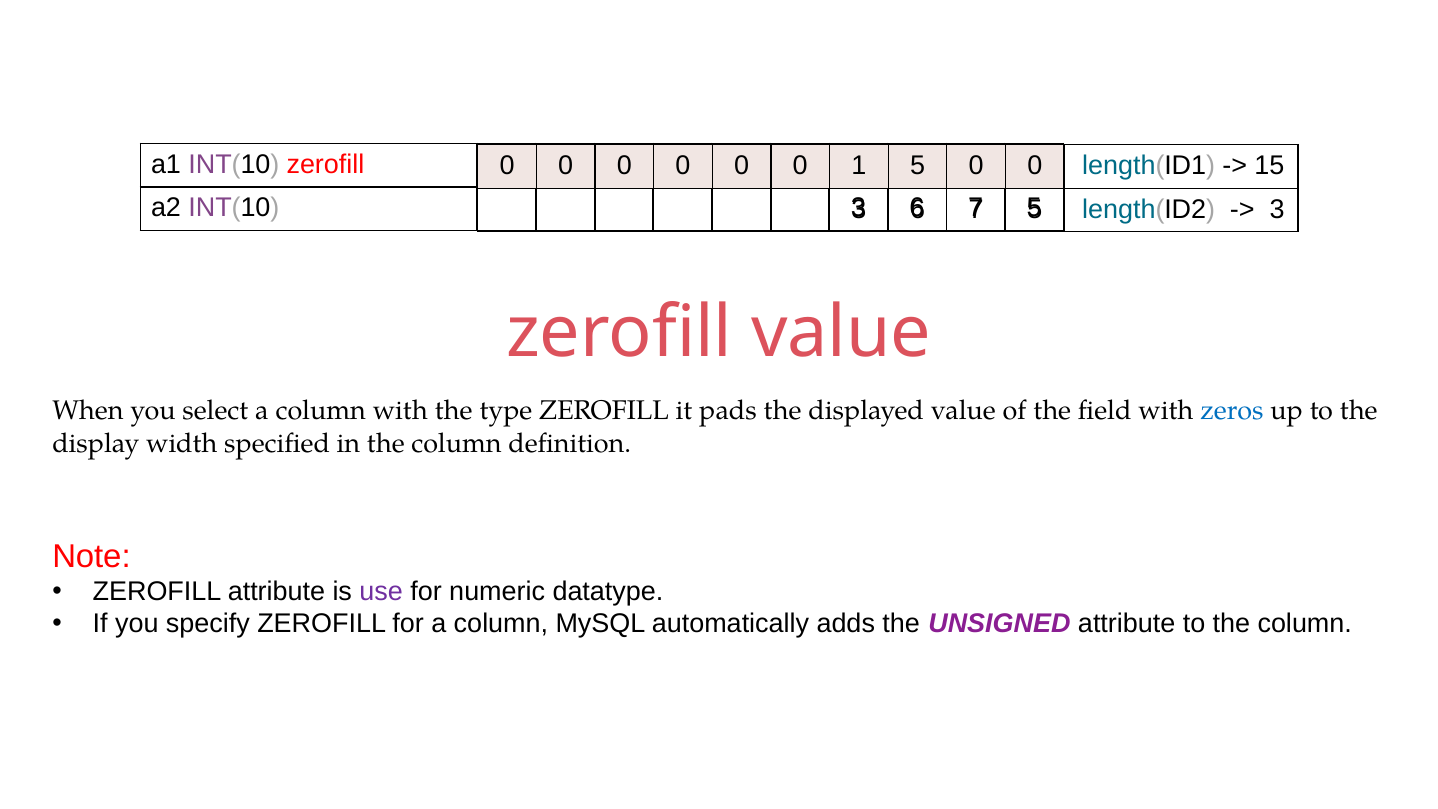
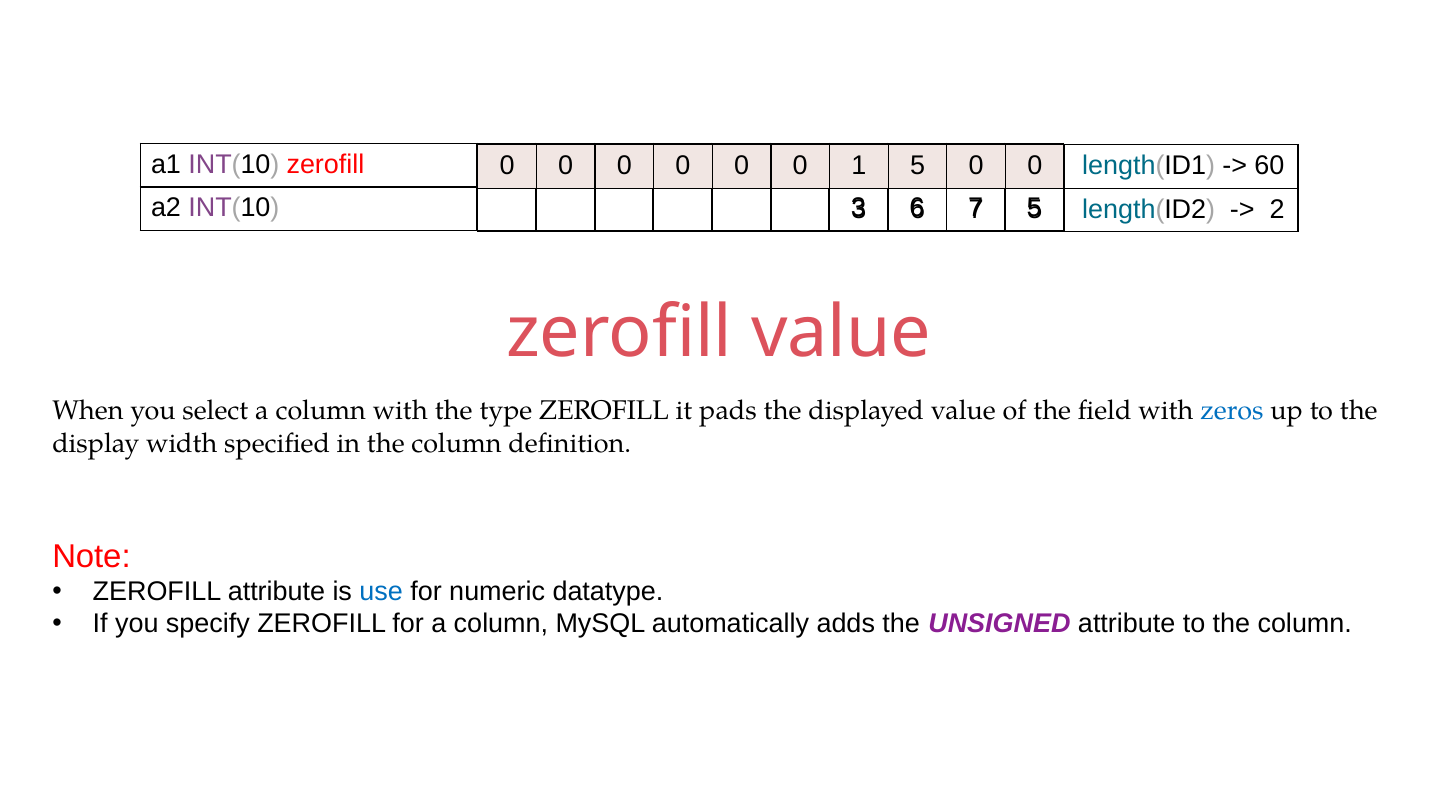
15: 15 -> 60 (1269, 166)
3: 3 -> 2 (1277, 209)
use colour: purple -> blue (381, 592)
